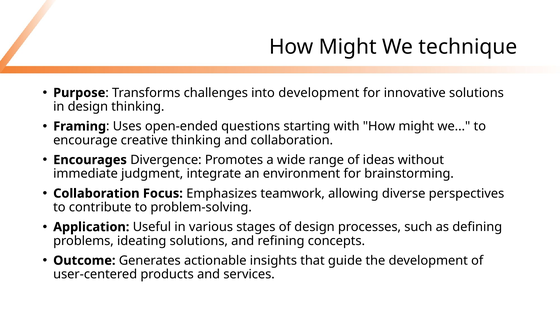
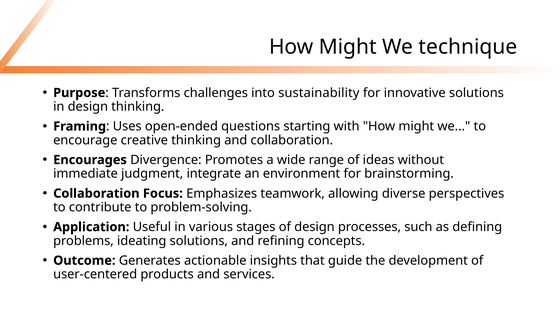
into development: development -> sustainability (319, 93)
